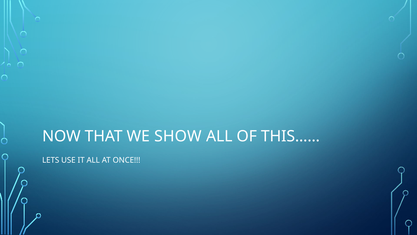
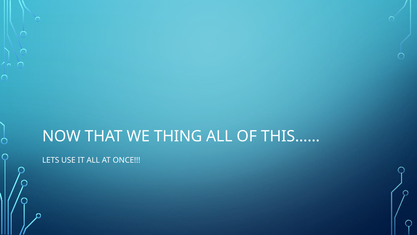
SHOW: SHOW -> THING (178, 136)
